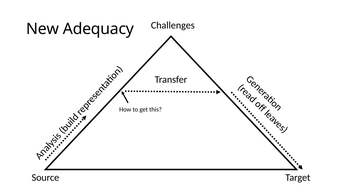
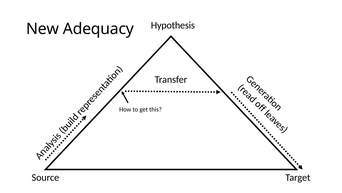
Challenges: Challenges -> Hypothesis (173, 25)
